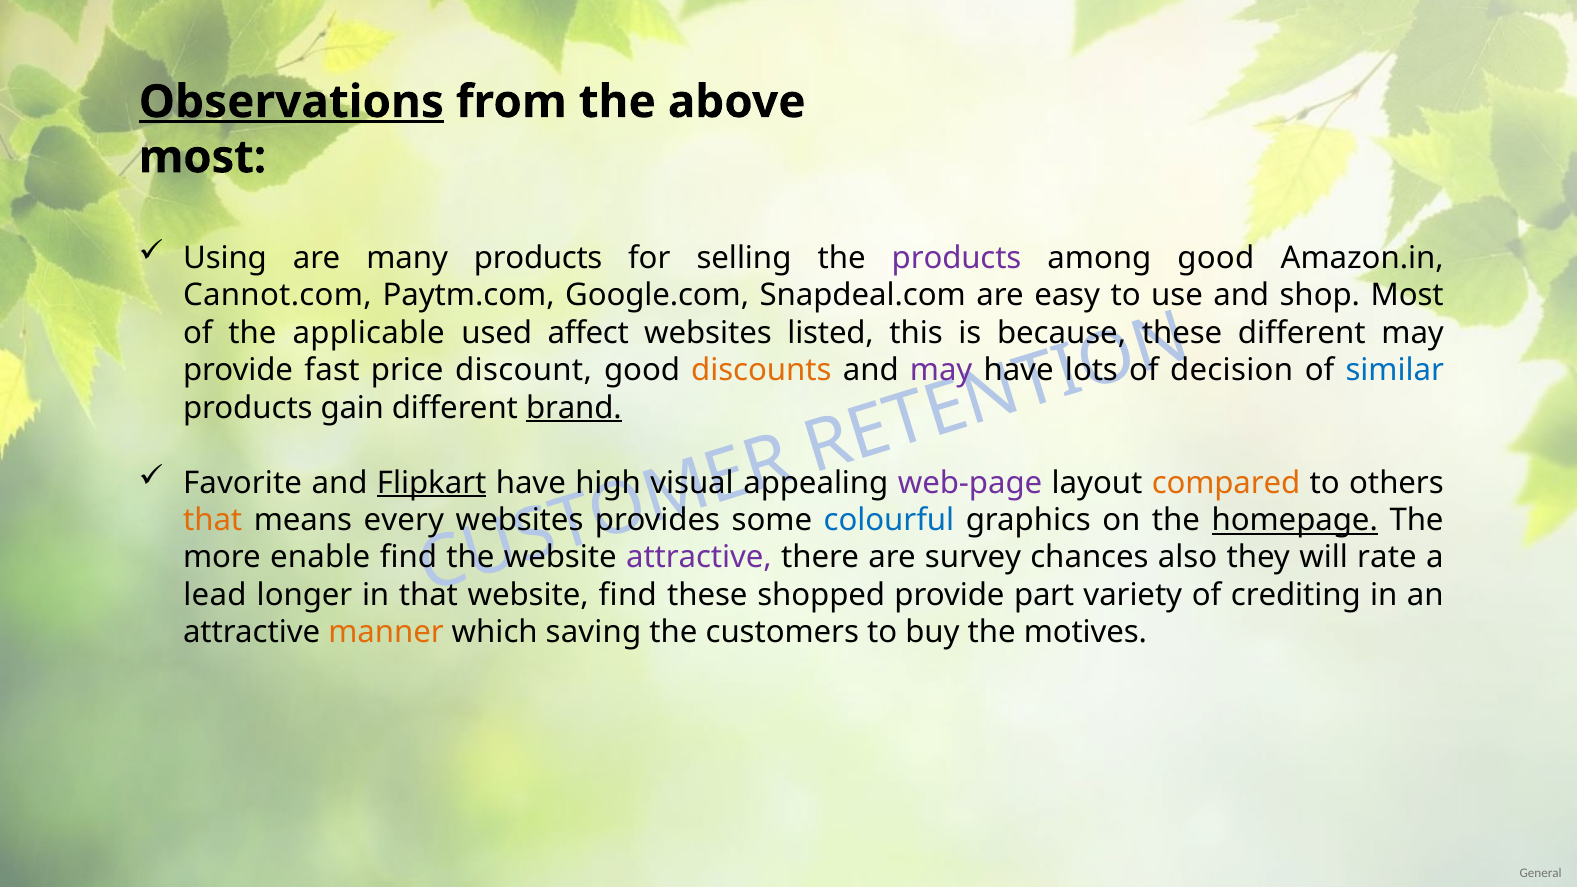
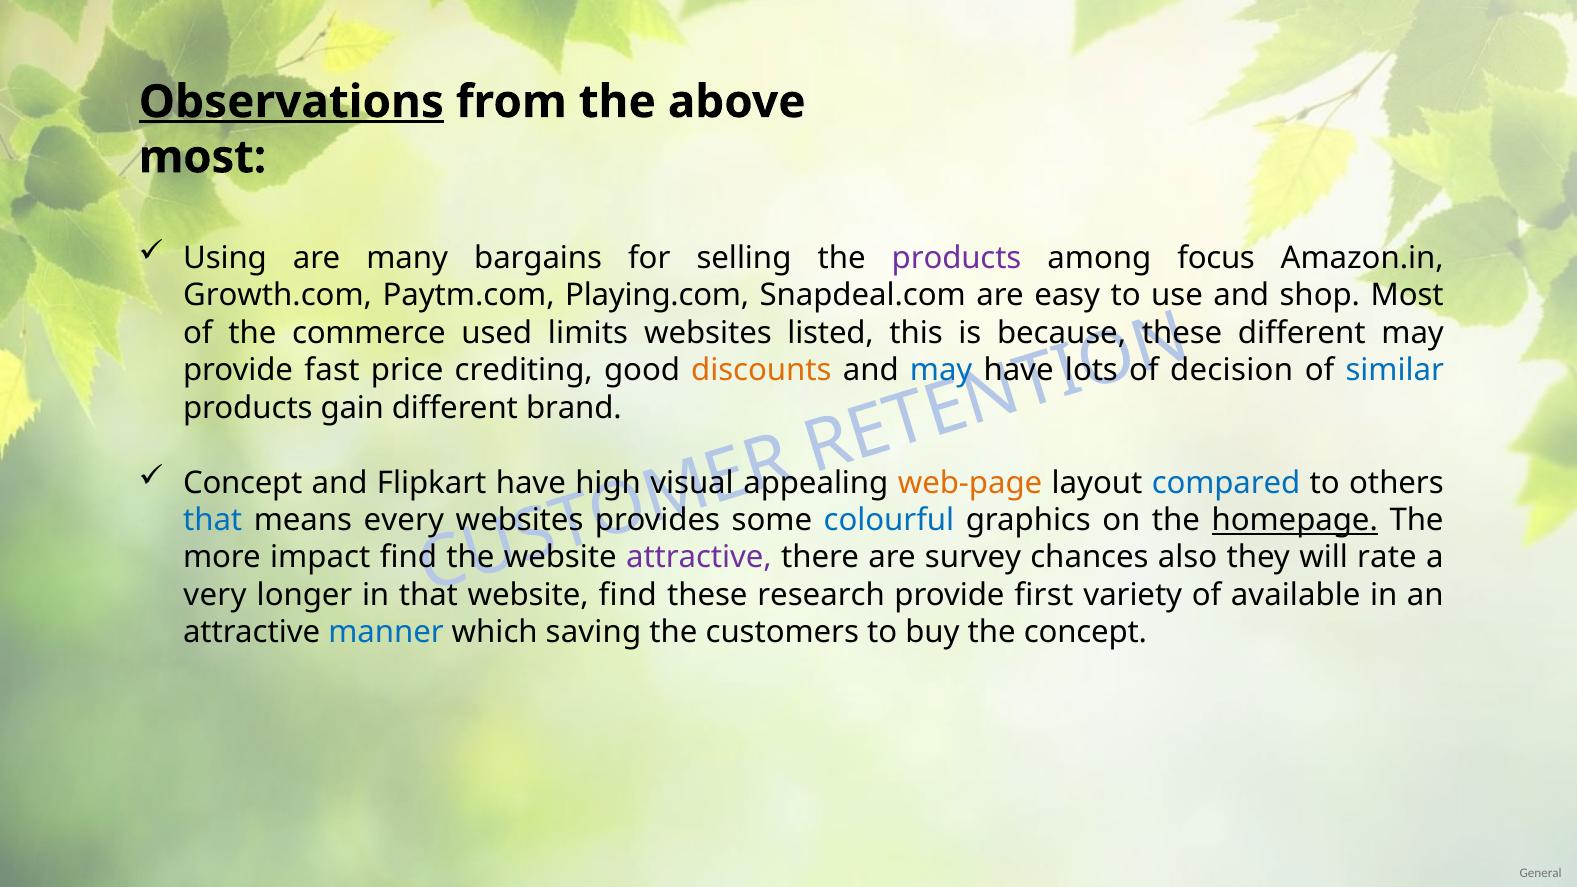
many products: products -> bargains (538, 258)
among good: good -> focus (1216, 258)
Cannot.com: Cannot.com -> Growth.com (278, 296)
Google.com: Google.com -> Playing.com (657, 296)
applicable: applicable -> commerce (369, 333)
affect: affect -> limits (588, 333)
discount: discount -> crediting (524, 371)
may colour: purple -> blue (941, 371)
brand underline: present -> none (574, 408)
Favorite: Favorite -> Concept (243, 483)
Flipkart underline: present -> none (432, 483)
web-page colour: purple -> orange (970, 483)
compared colour: orange -> blue (1226, 483)
that colour: orange -> blue (213, 520)
enable: enable -> impact (320, 558)
lead: lead -> very (215, 595)
shopped: shopped -> research (821, 595)
part: part -> first (1044, 595)
crediting: crediting -> available (1296, 595)
manner colour: orange -> blue (386, 633)
the motives: motives -> concept (1085, 633)
